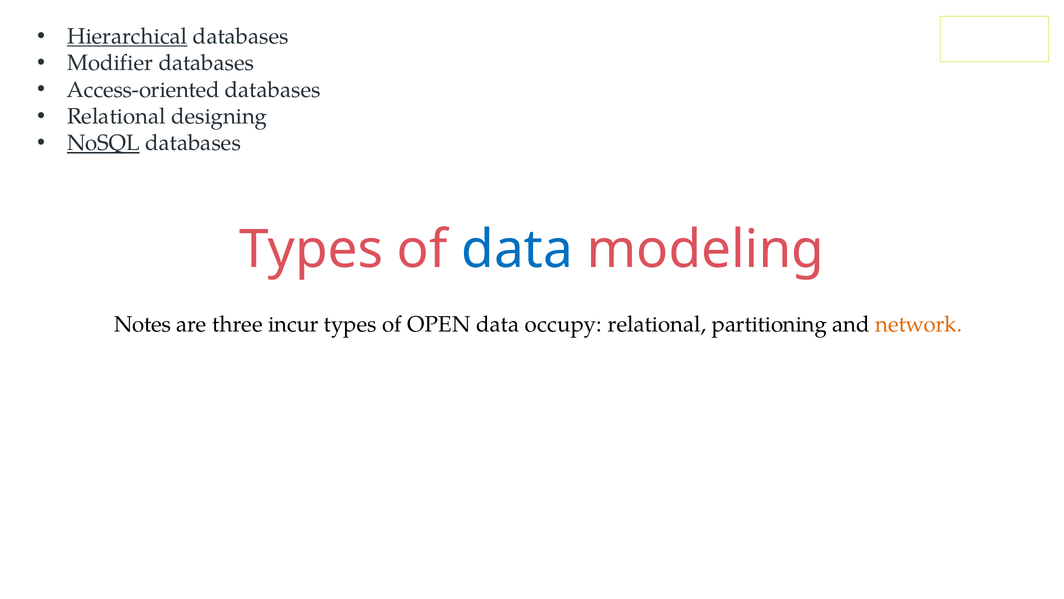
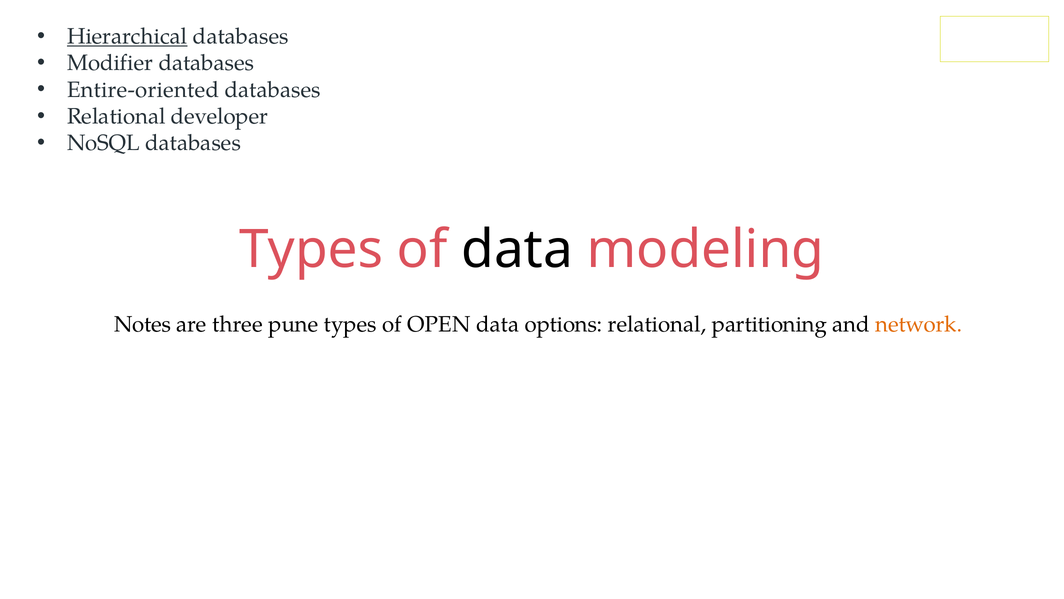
Access-oriented: Access-oriented -> Entire-oriented (143, 90)
designing: designing -> developer (219, 116)
NoSQL underline: present -> none (103, 143)
data colour: blue -> black (517, 249)
incur: incur -> pune (293, 324)
occupy: occupy -> options (564, 324)
